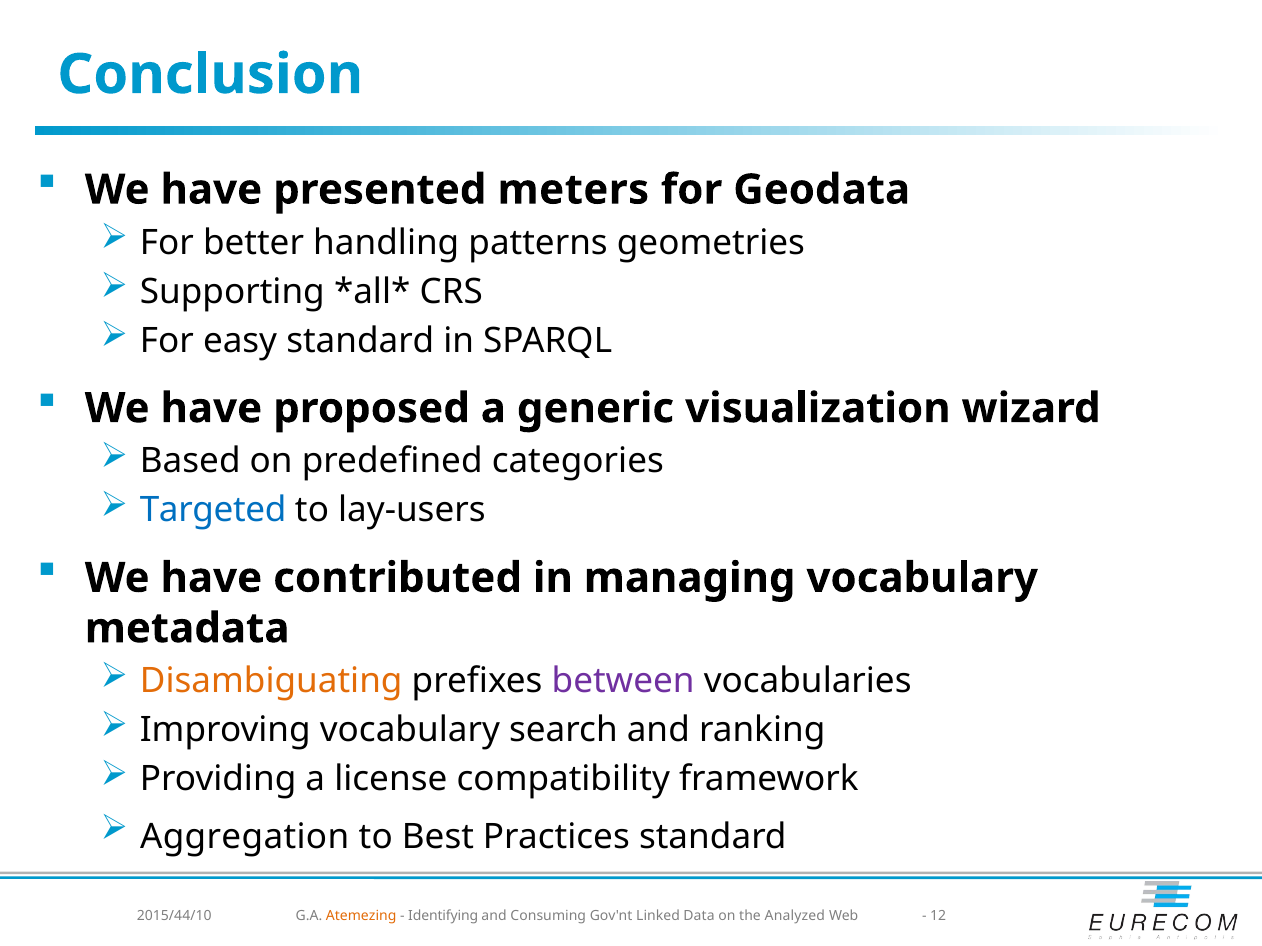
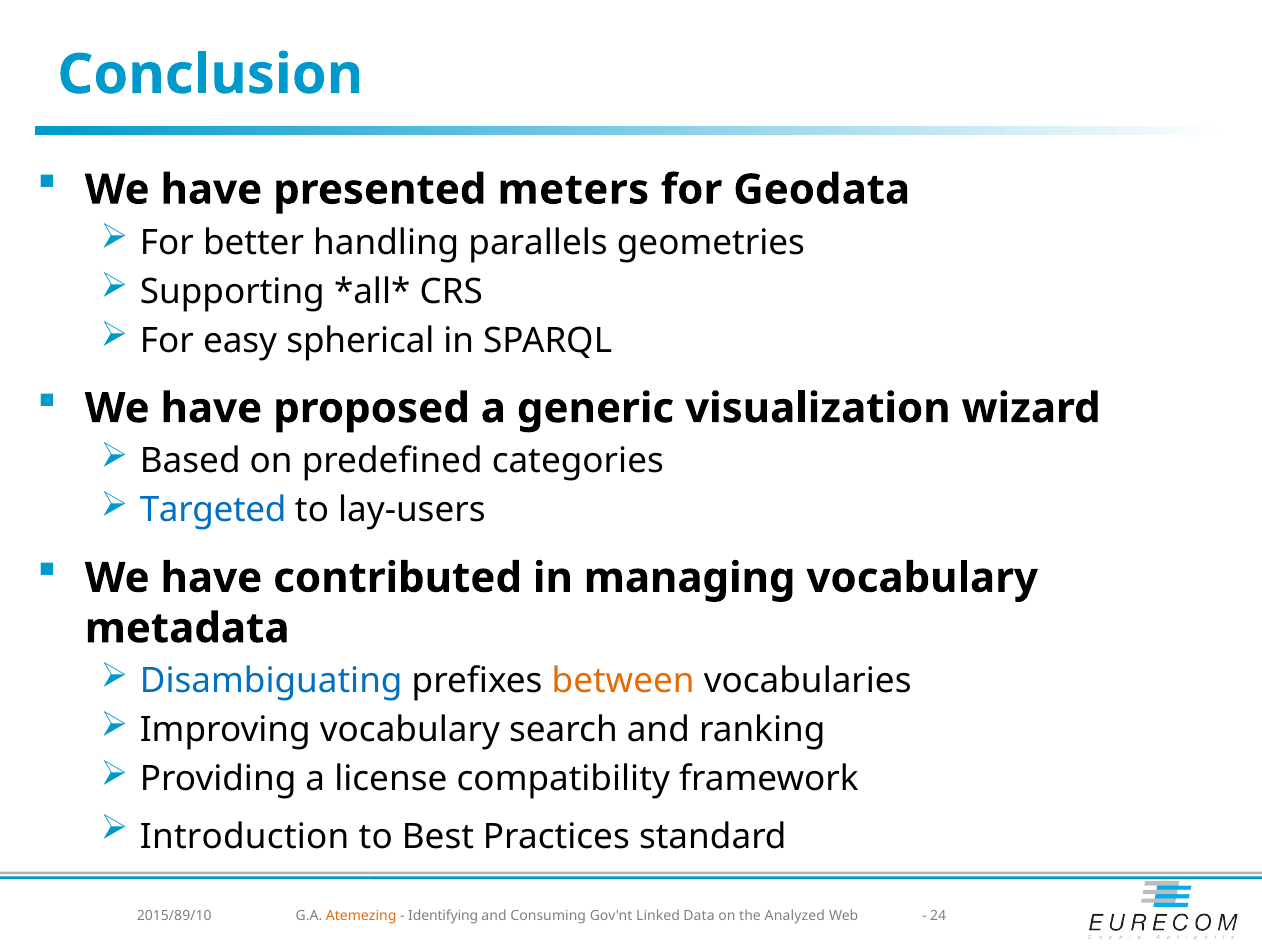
patterns: patterns -> parallels (538, 243)
easy standard: standard -> spherical (360, 341)
Disambiguating colour: orange -> blue (271, 682)
between colour: purple -> orange (623, 682)
Aggregation: Aggregation -> Introduction (245, 837)
2015/44/10: 2015/44/10 -> 2015/89/10 (174, 916)
12: 12 -> 24 (938, 916)
